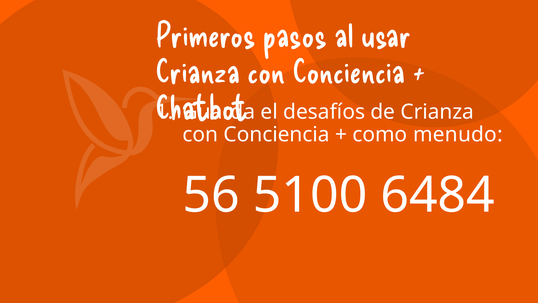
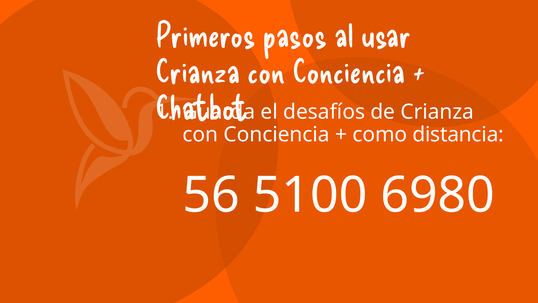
menudo: menudo -> distancia (458, 134)
6484: 6484 -> 6980 (438, 195)
